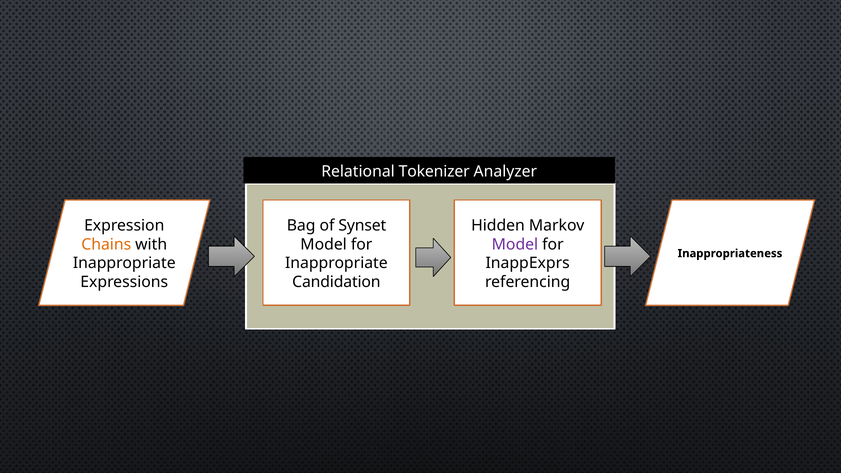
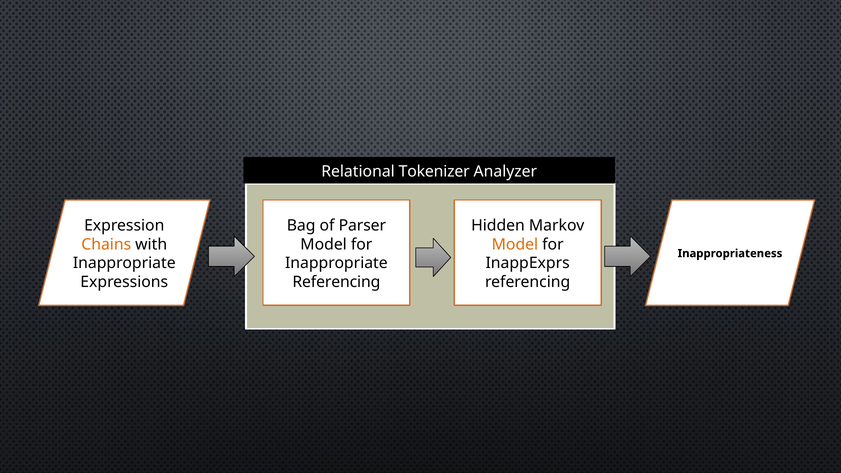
Synset: Synset -> Parser (362, 225)
Model colour: purple -> orange (515, 244)
Candidation: Candidation -> Referencing (336, 282)
